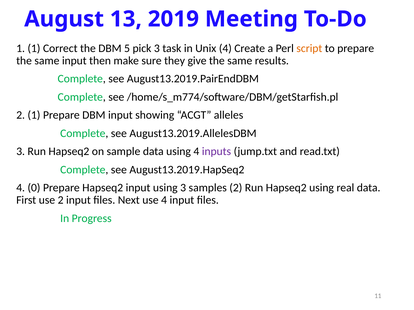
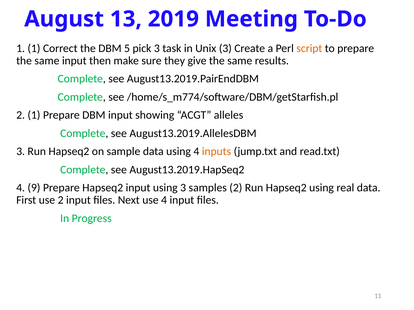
Unix 4: 4 -> 3 (225, 48)
inputs colour: purple -> orange (216, 152)
0: 0 -> 9 (34, 188)
